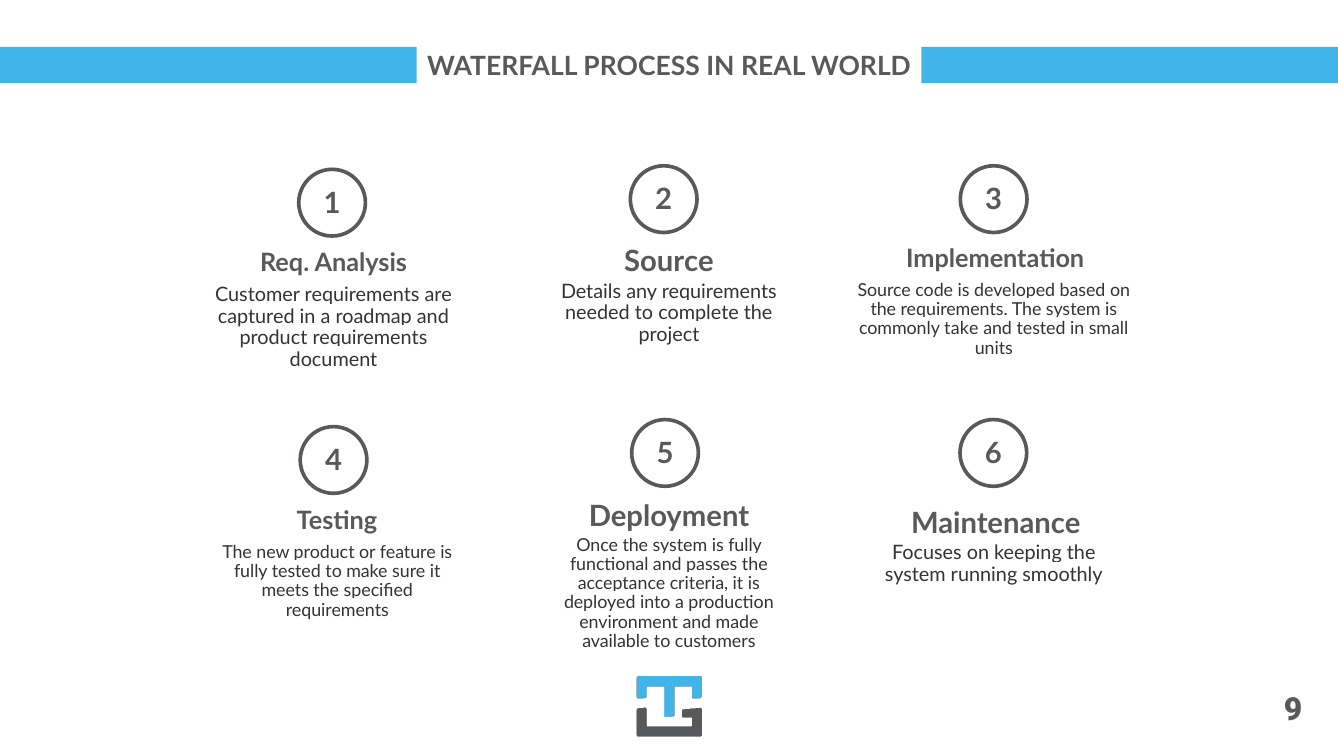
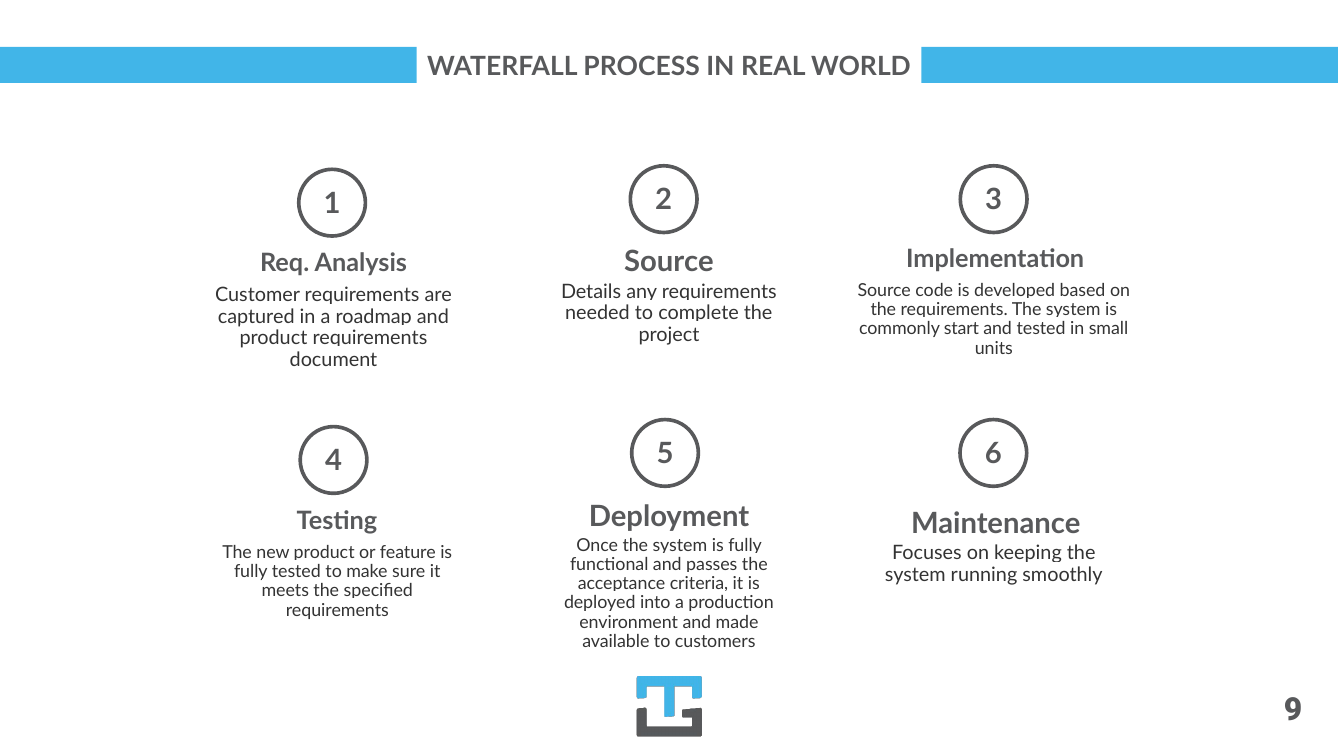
take: take -> start (962, 329)
